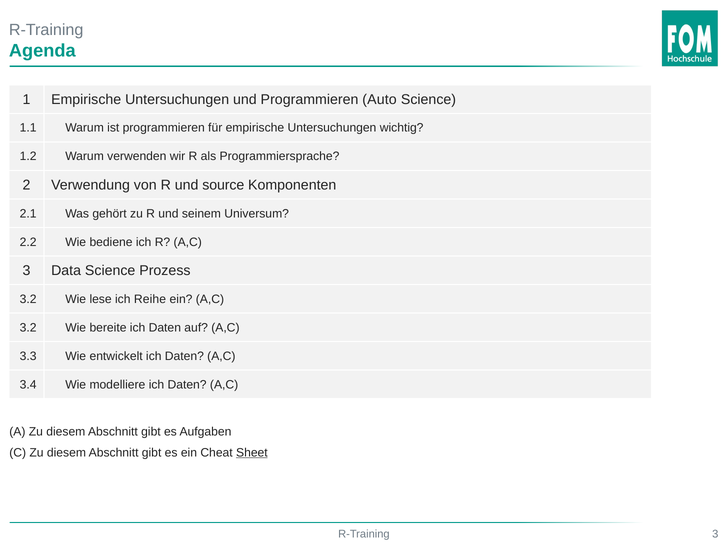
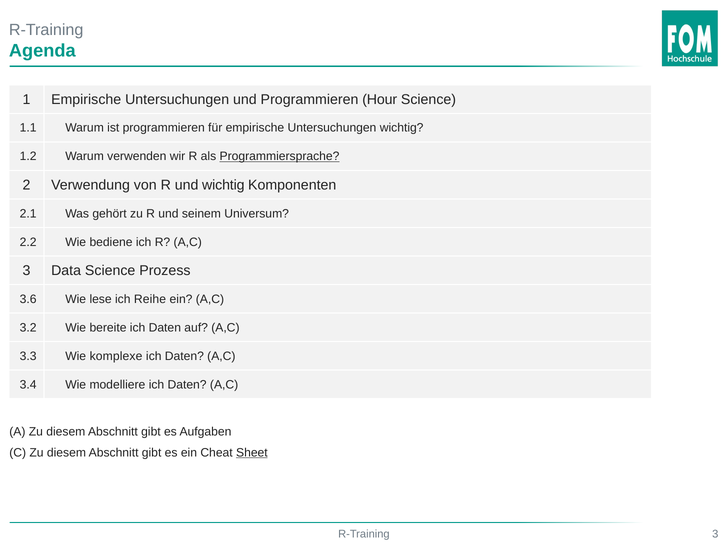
Auto: Auto -> Hour (380, 99)
Programmiersprache underline: none -> present (280, 156)
und source: source -> wichtig (223, 185)
3.2: 3.2 -> 3.6 (28, 299)
entwickelt: entwickelt -> komplexe (116, 356)
